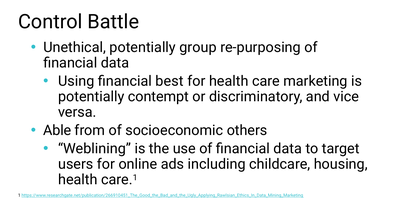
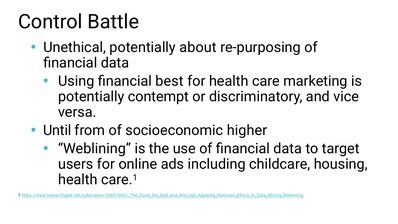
group: group -> about (198, 47)
Able: Able -> Until (57, 130)
others: others -> higher (247, 130)
